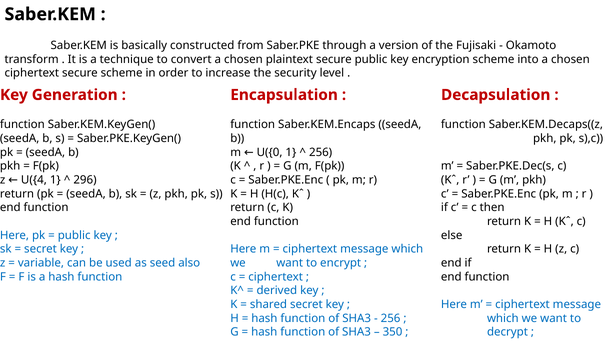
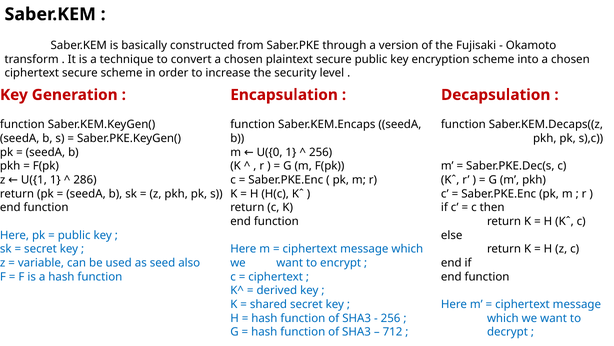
U({4: U({4 -> U({1 (34, 180)
296: 296 -> 286 (85, 180)
350: 350 -> 712 (392, 332)
